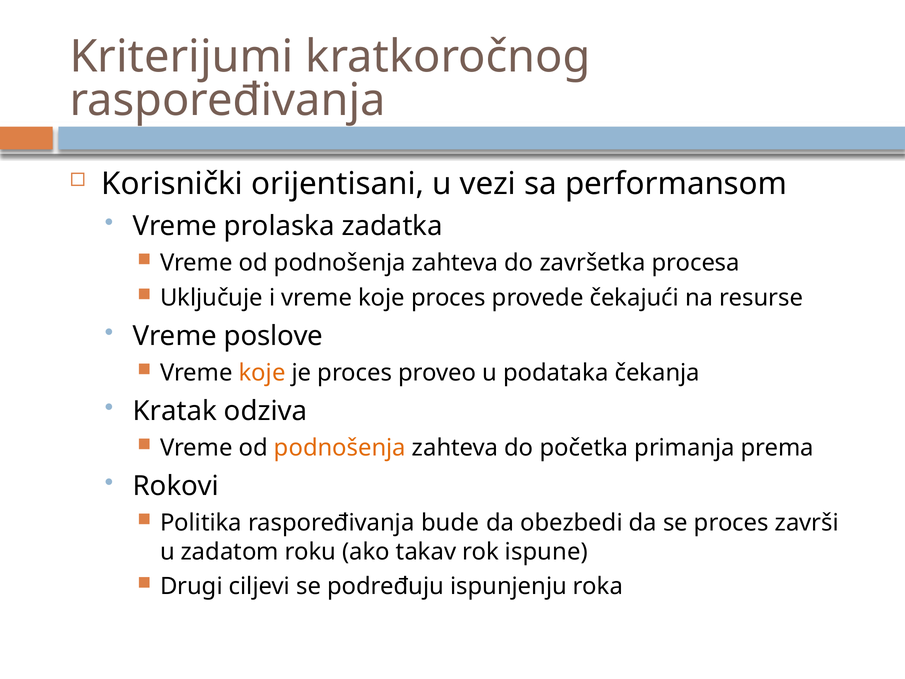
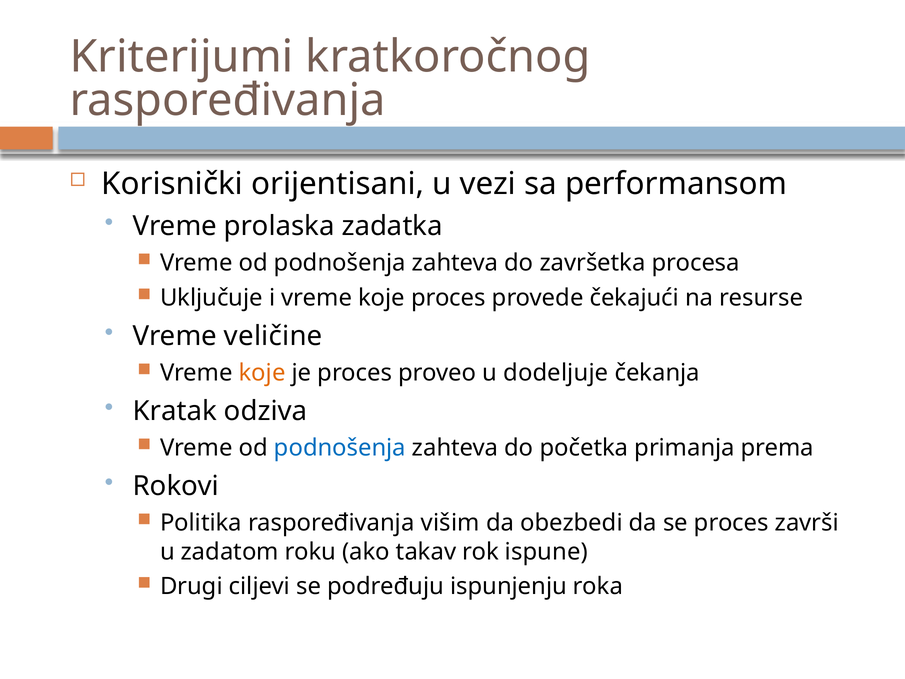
poslove: poslove -> veličine (273, 336)
podataka: podataka -> dodeljuje (556, 373)
podnošenja colour: orange -> blue (340, 448)
bude: bude -> višim (450, 523)
